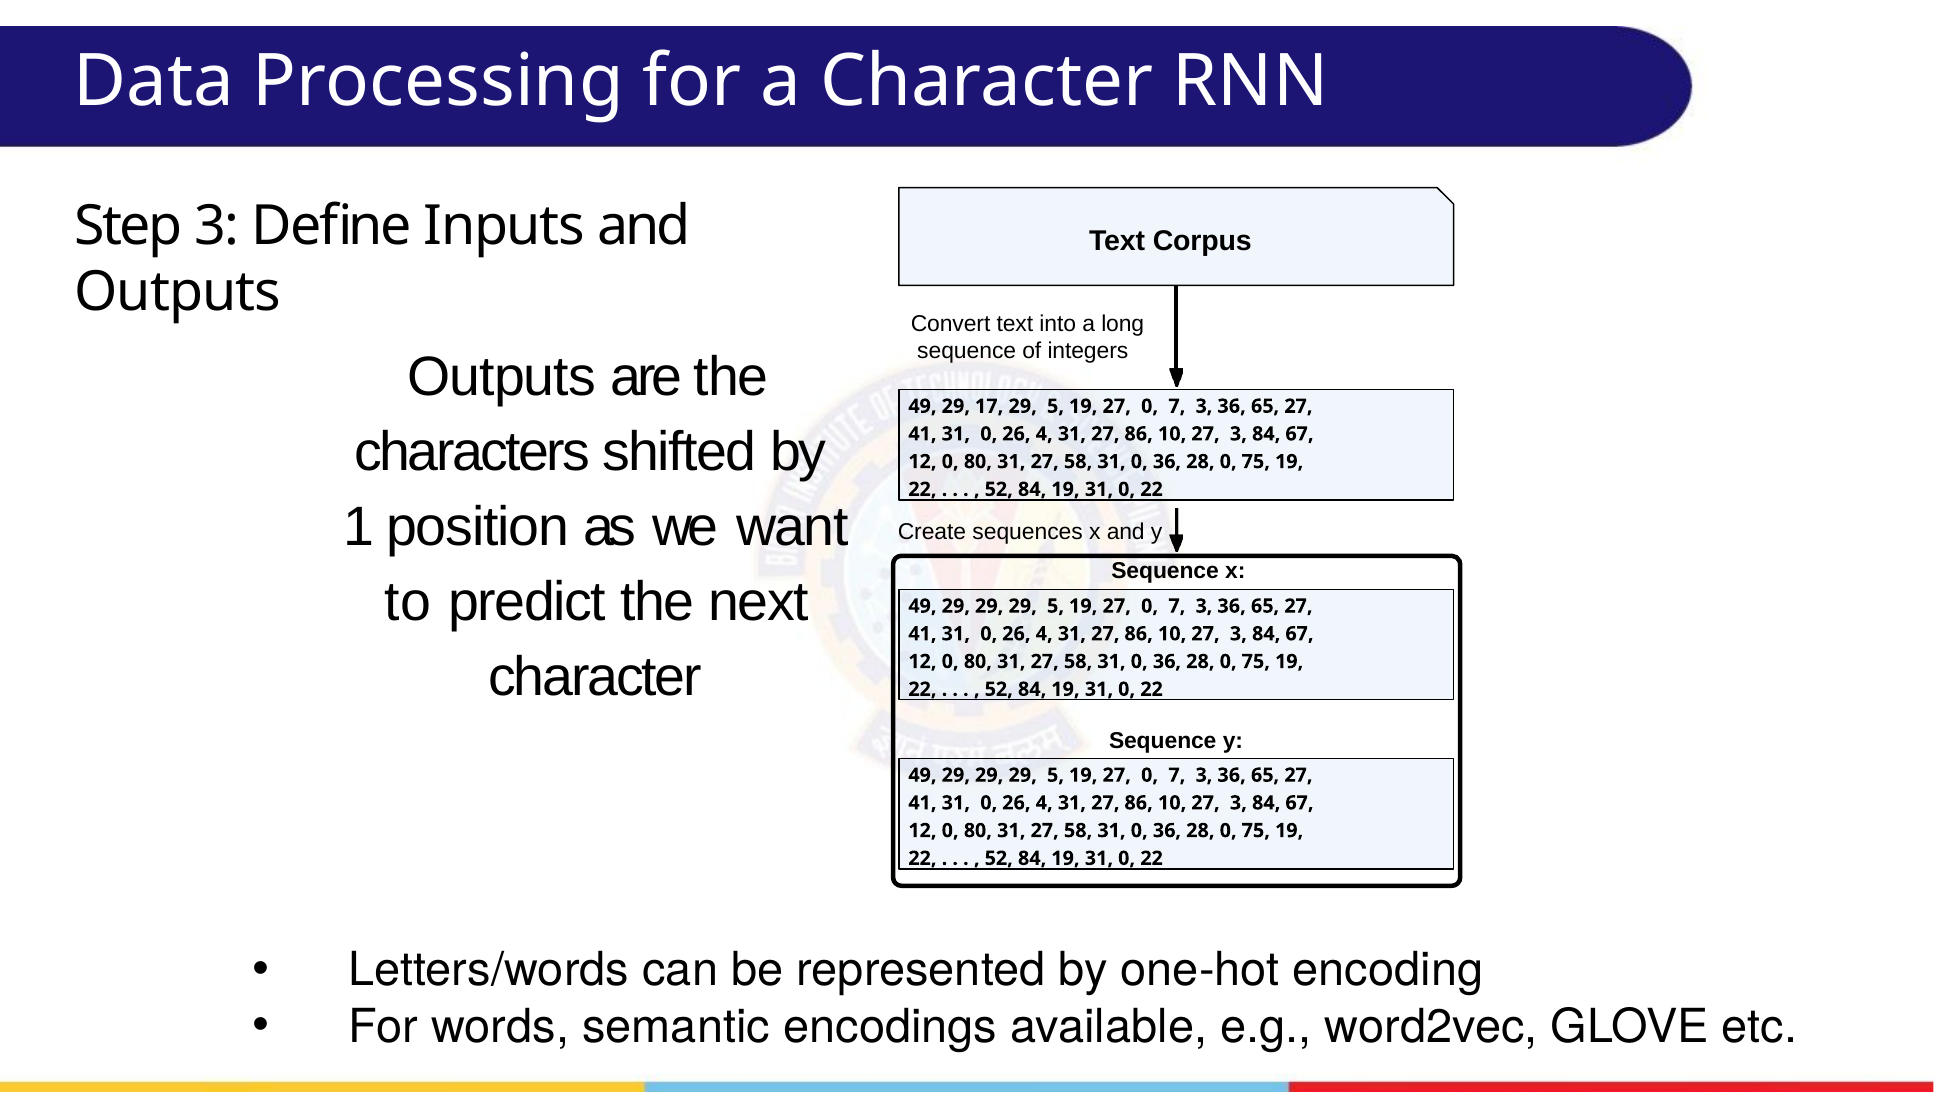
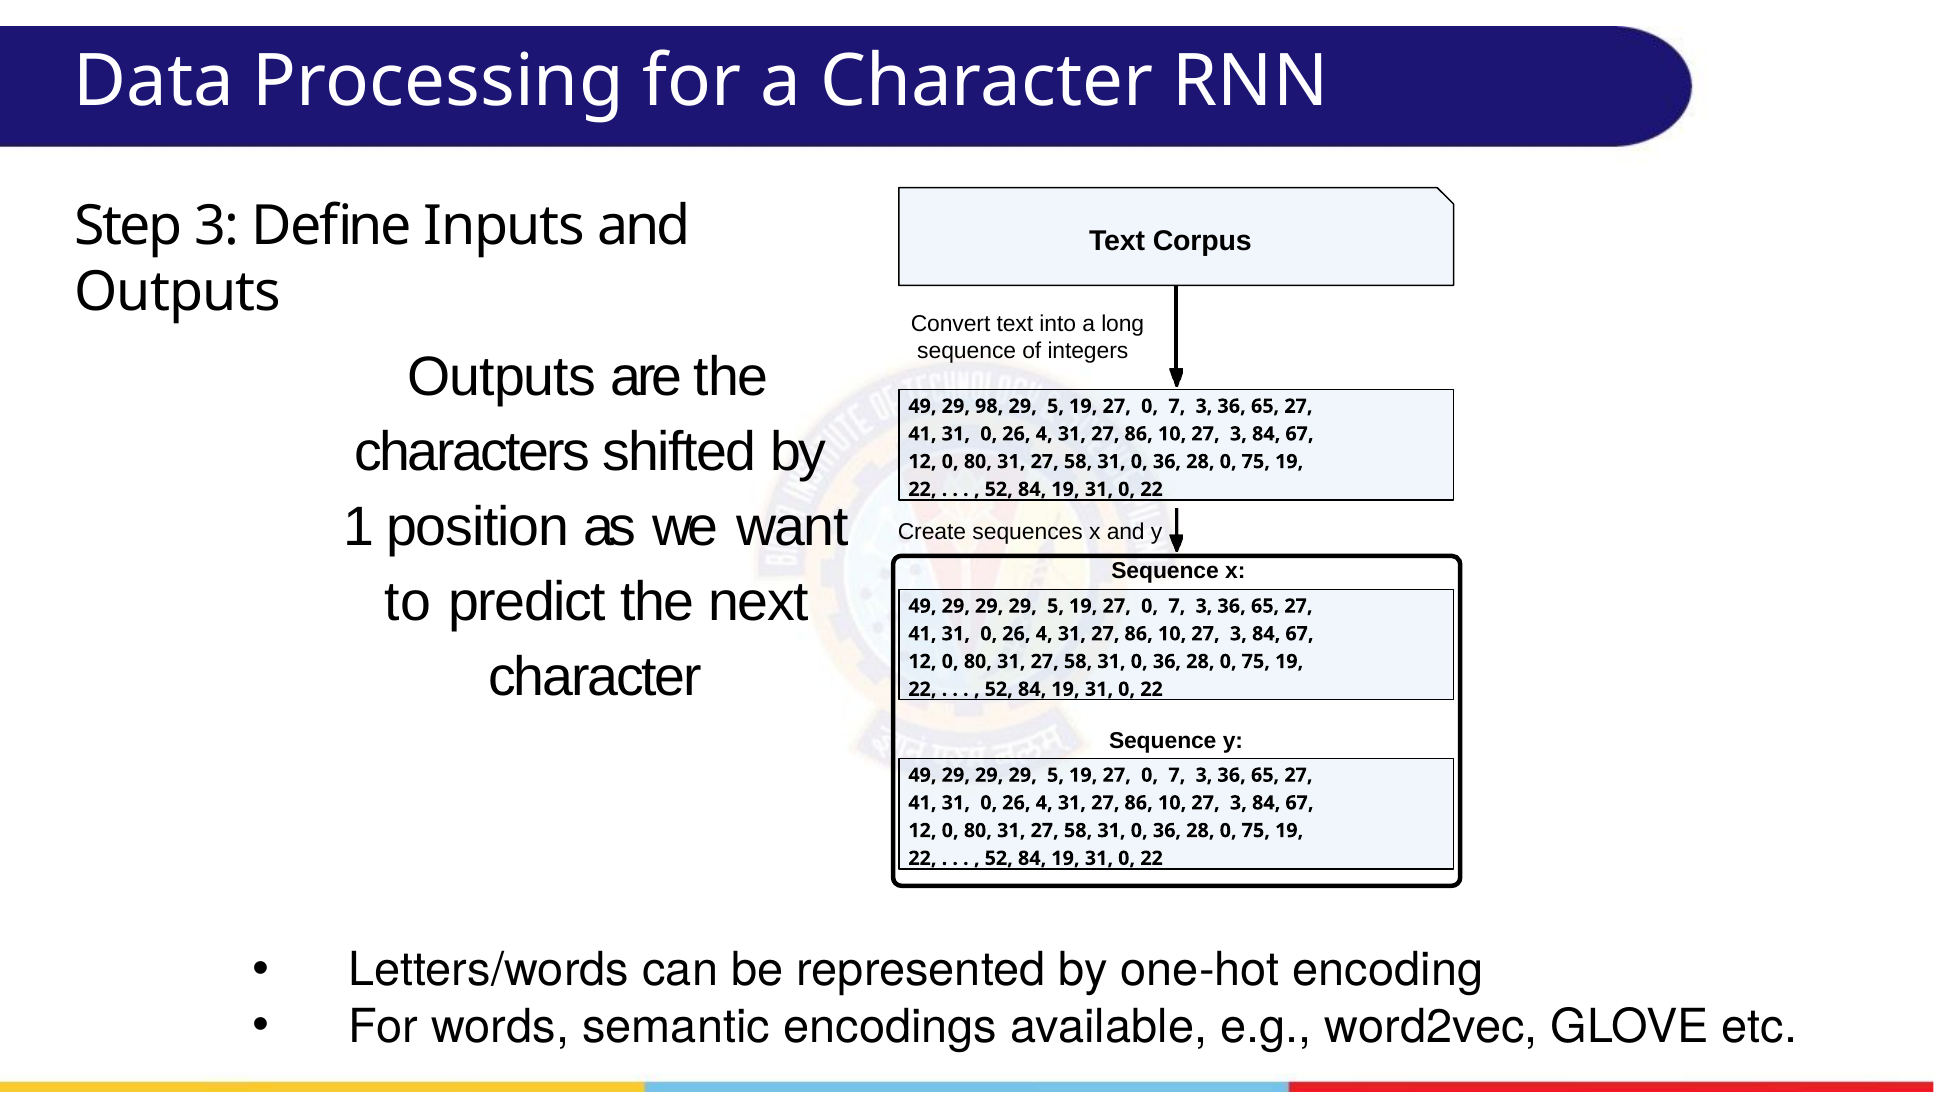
17: 17 -> 98 (989, 406)
